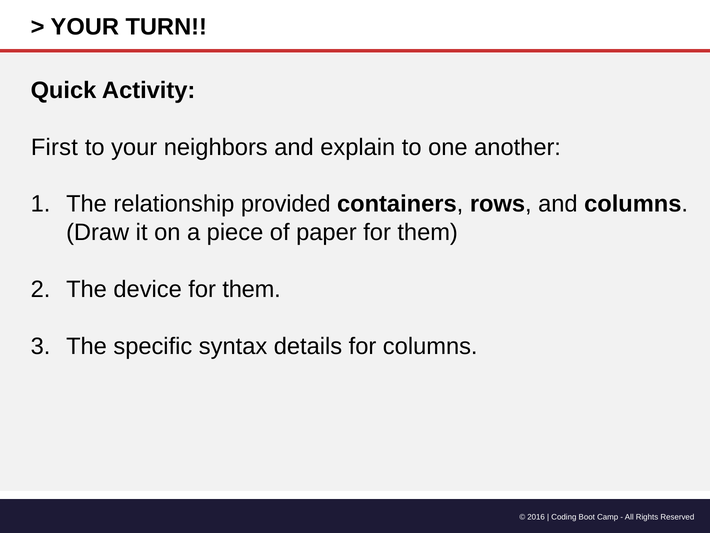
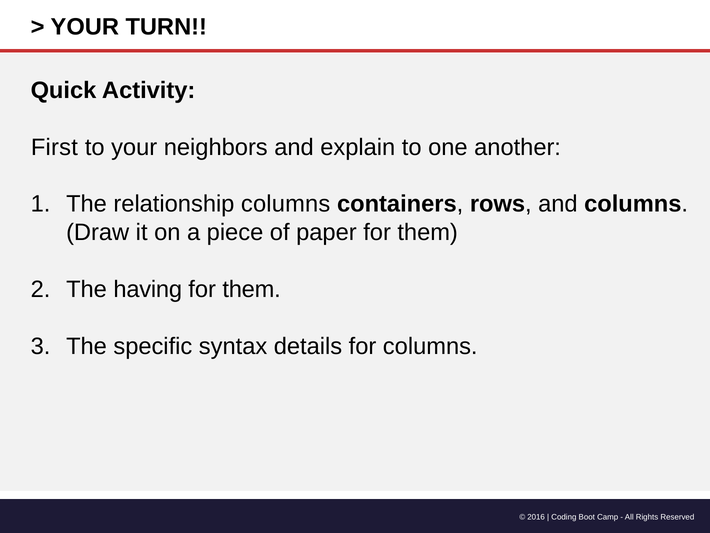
relationship provided: provided -> columns (286, 204)
device: device -> having (148, 289)
